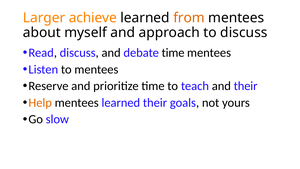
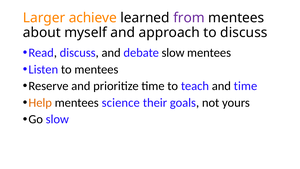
from colour: orange -> purple (189, 18)
debate time: time -> slow (173, 53)
and their: their -> time (246, 86)
mentees learned: learned -> science (121, 103)
